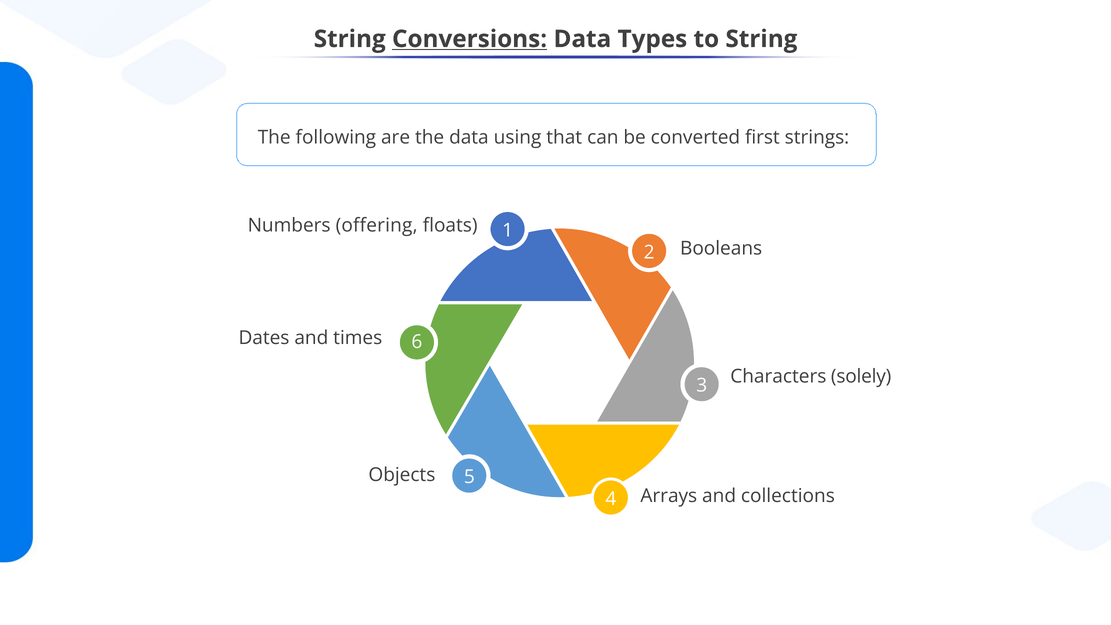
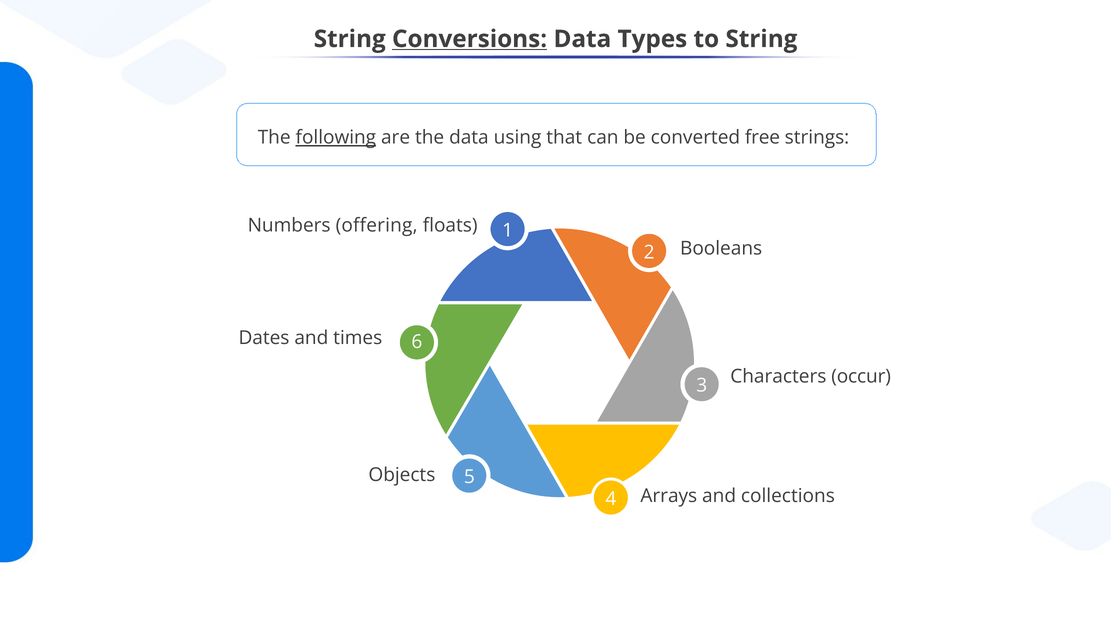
following underline: none -> present (336, 138)
first: first -> free (763, 138)
solely: solely -> occur (861, 377)
